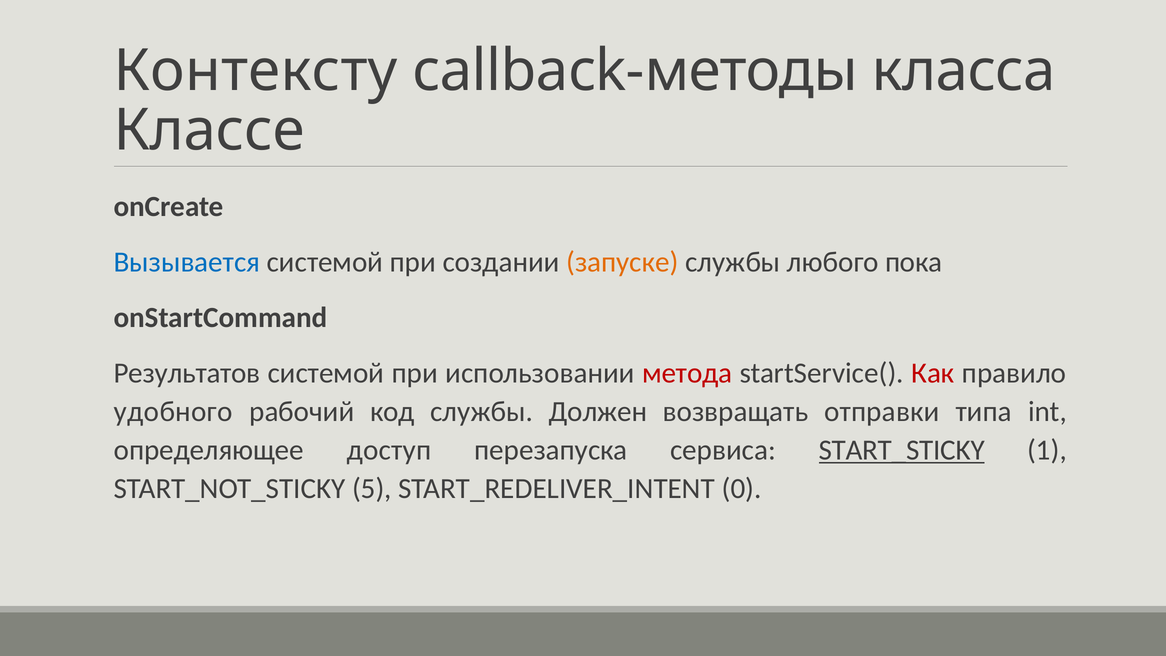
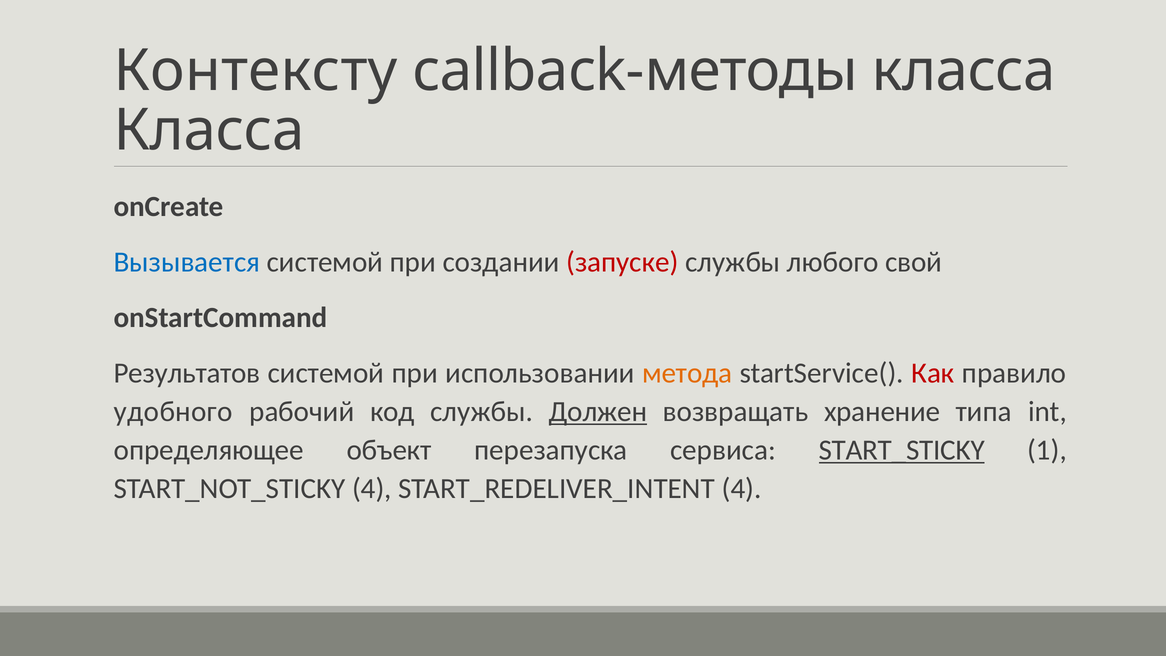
Классе: Классе -> Класса (209, 131)
запуске colour: orange -> red (622, 262)
пока: пока -> свой (914, 262)
метода colour: red -> orange (687, 373)
Должен underline: none -> present (598, 412)
отправки: отправки -> хранение (882, 412)
доступ: доступ -> объект (389, 450)
START_NOT_STICKY 5: 5 -> 4 (372, 489)
START_REDELIVER_INTENT 0: 0 -> 4 (742, 489)
